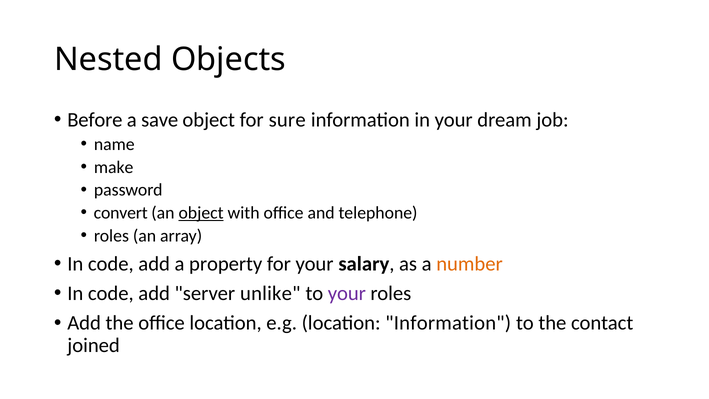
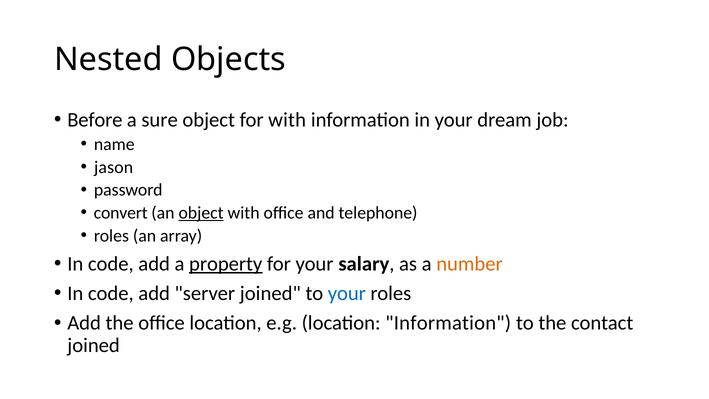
save: save -> sure (160, 120)
for sure: sure -> with (287, 120)
make: make -> jason (114, 167)
property underline: none -> present (226, 264)
server unlike: unlike -> joined (270, 293)
your colour: purple -> blue (347, 293)
